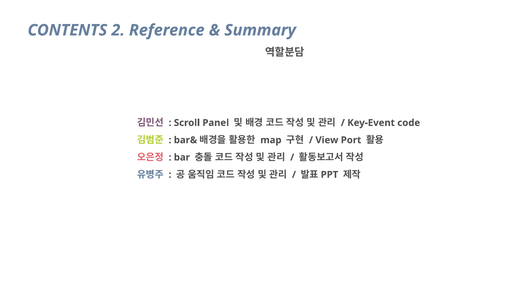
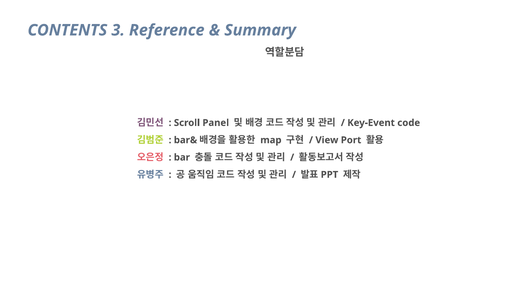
2: 2 -> 3 (118, 30)
